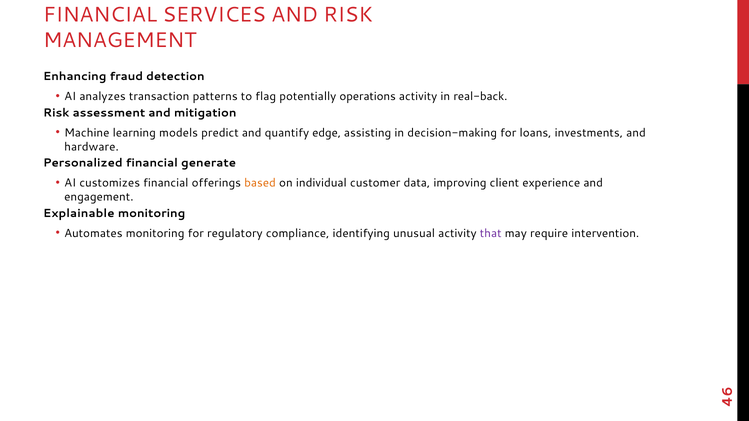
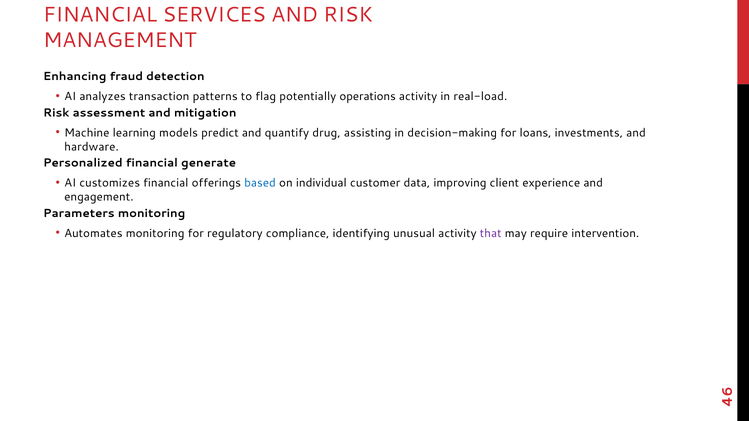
real-back: real-back -> real-load (480, 97)
edge: edge -> drug (326, 133)
based colour: orange -> blue (260, 183)
Explainable: Explainable -> Parameters (79, 214)
